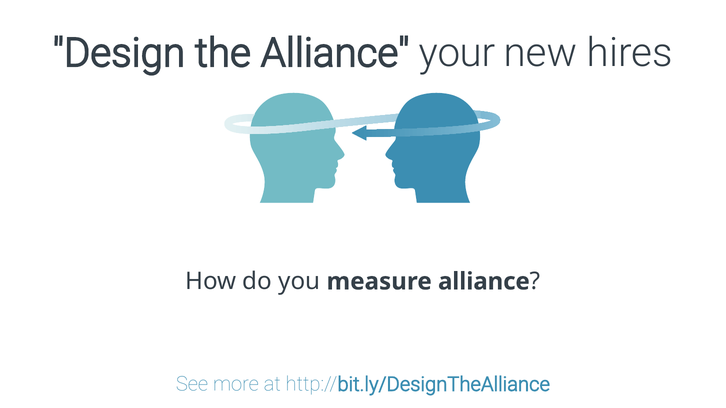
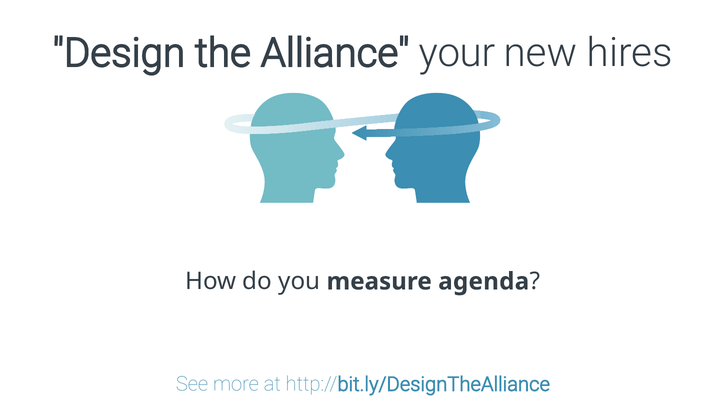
measure alliance: alliance -> agenda (484, 282)
